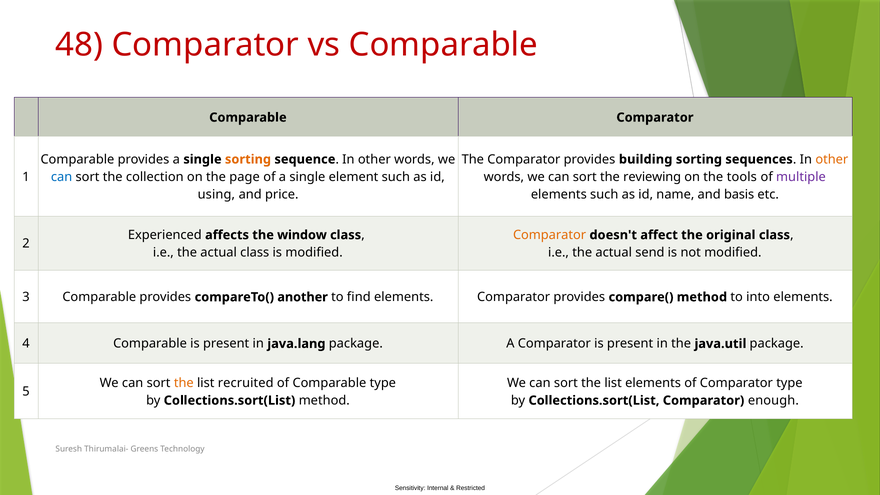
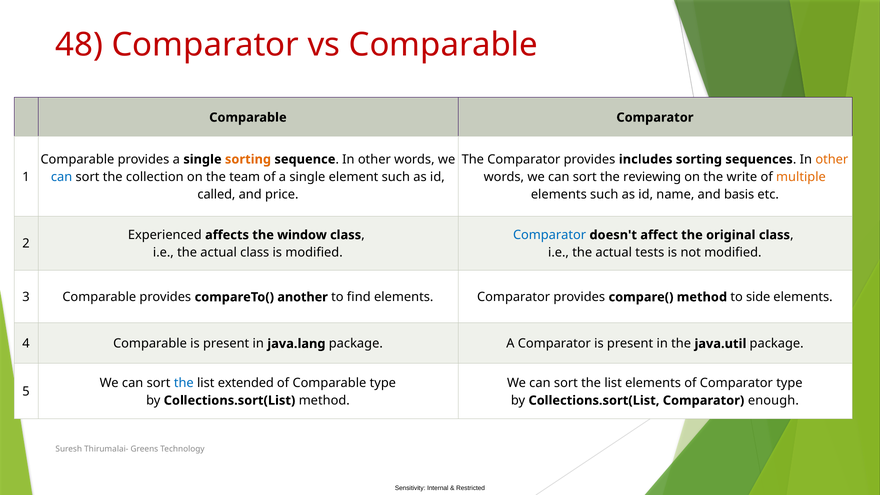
building: building -> includes (646, 159)
page: page -> team (245, 177)
tools: tools -> write (742, 177)
multiple colour: purple -> orange (801, 177)
using: using -> called (216, 194)
Comparator colour: orange -> blue (550, 235)
send: send -> tests (650, 252)
into: into -> side (758, 297)
the colour: orange -> blue (184, 383)
recruited: recruited -> extended (246, 383)
